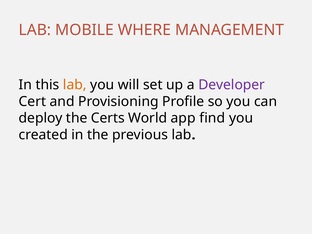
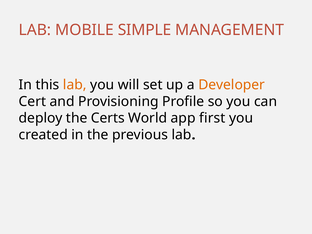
WHERE: WHERE -> SIMPLE (145, 30)
Developer colour: purple -> orange (232, 85)
find: find -> first (212, 118)
